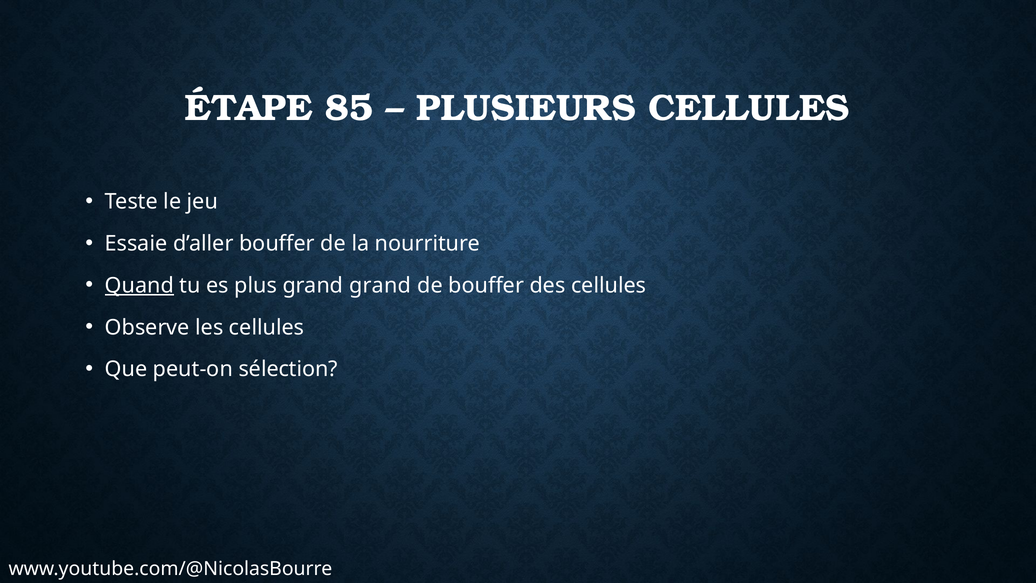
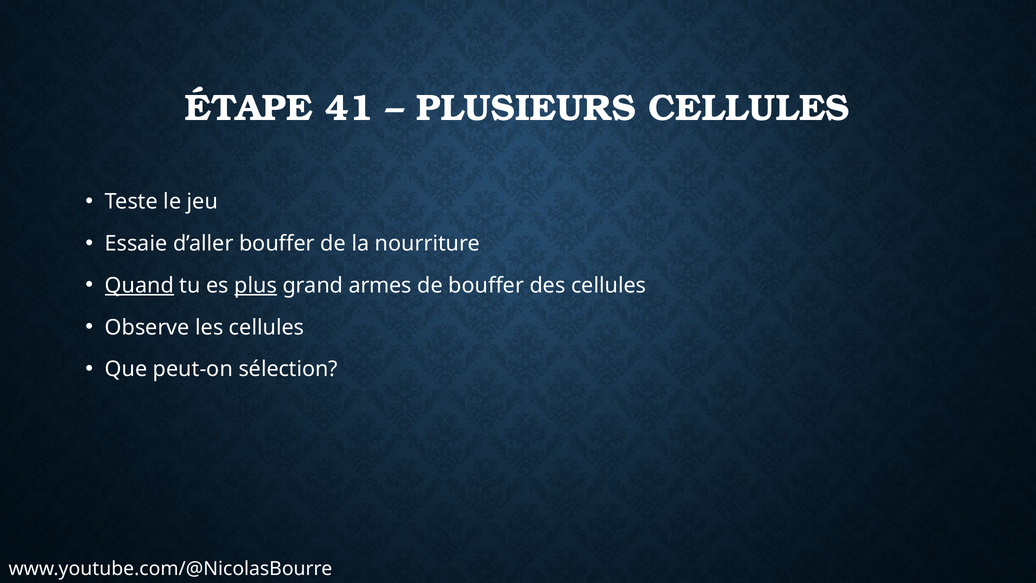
85: 85 -> 41 (349, 108)
plus underline: none -> present (256, 285)
grand grand: grand -> armes (380, 285)
